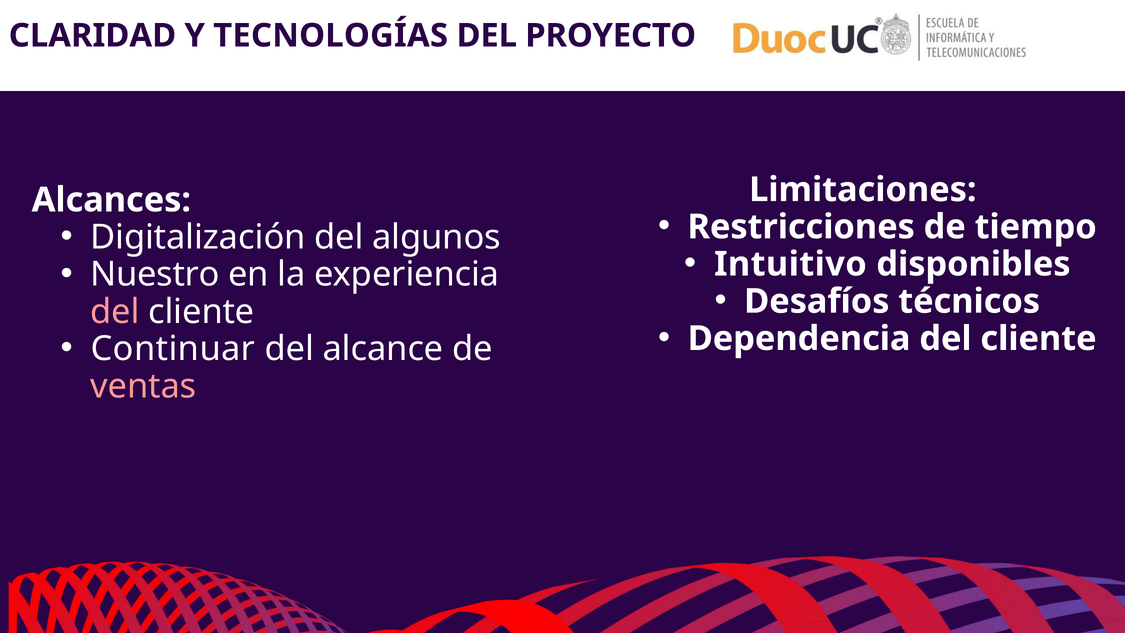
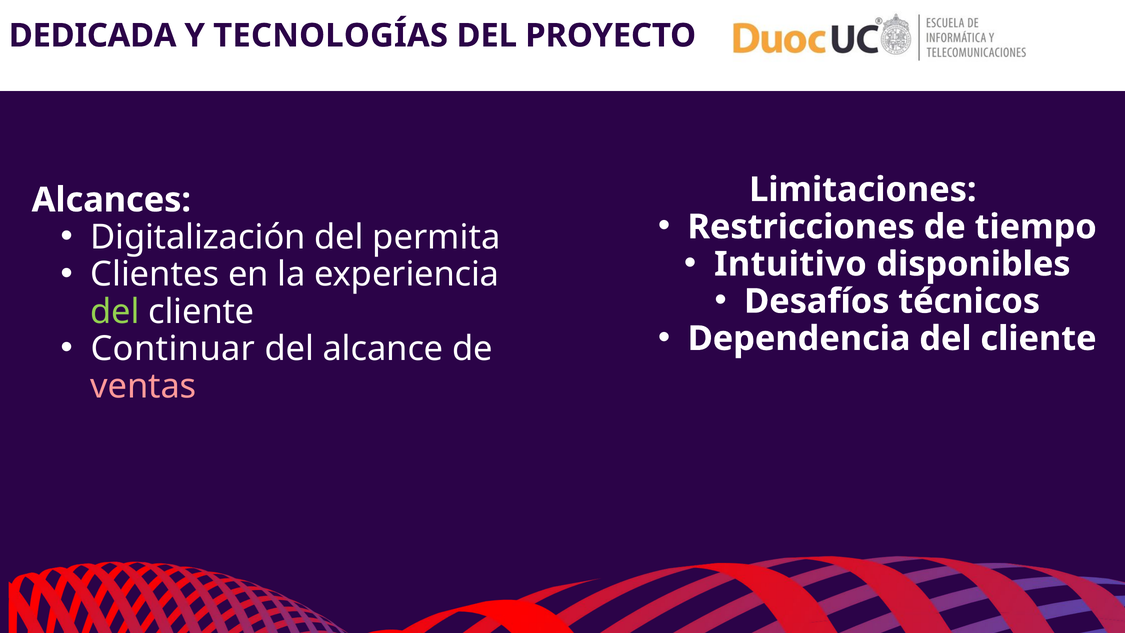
CLARIDAD: CLARIDAD -> DEDICADA (93, 36)
algunos: algunos -> permita (436, 237)
Nuestro: Nuestro -> Clientes (155, 274)
del colour: pink -> light green (115, 312)
